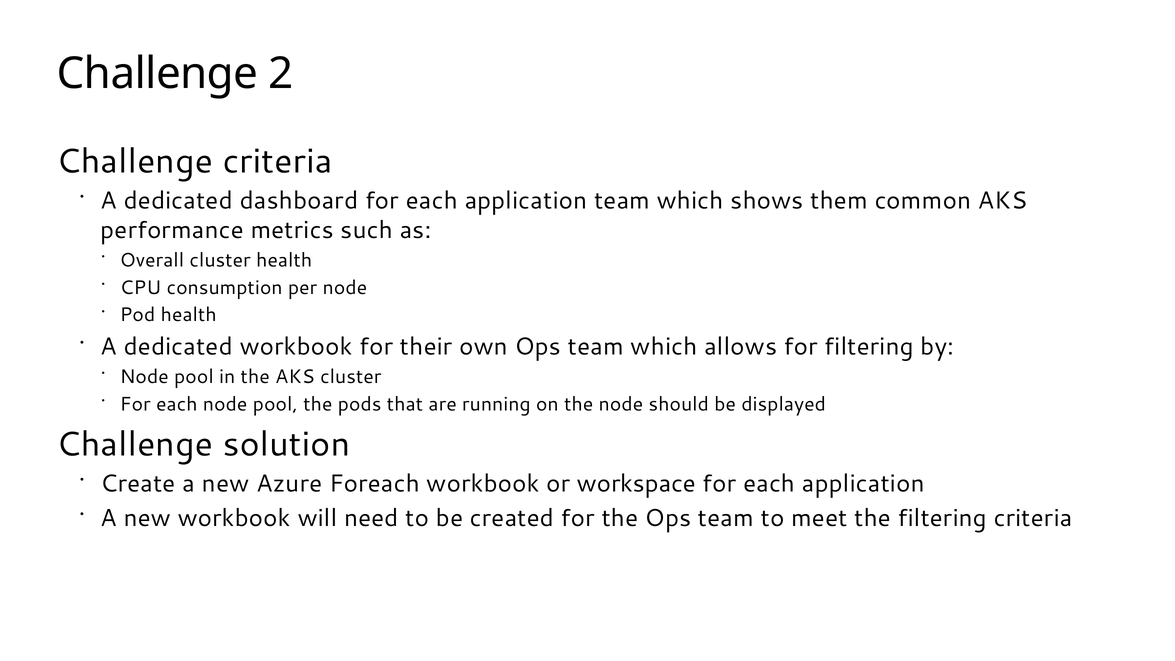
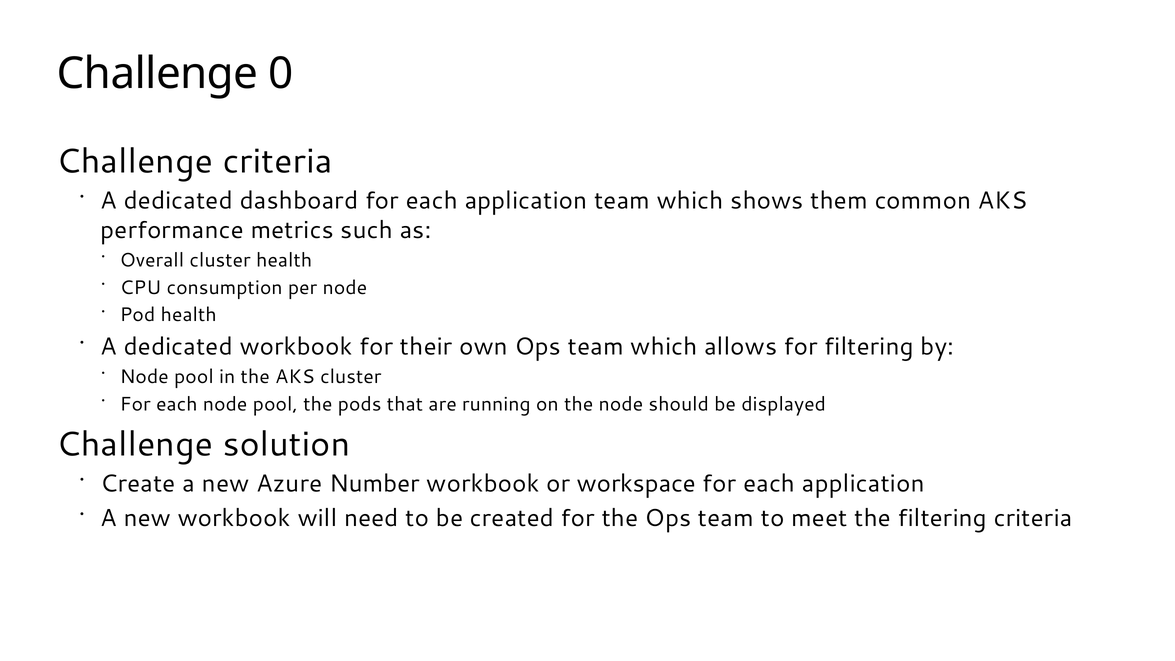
2: 2 -> 0 (281, 74)
Foreach: Foreach -> Number (374, 484)
